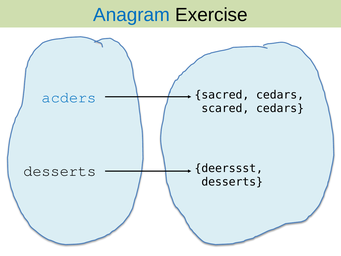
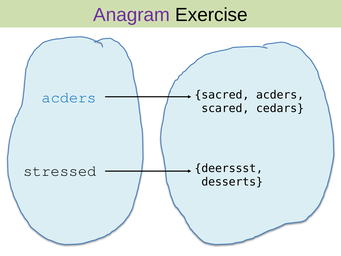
Anagram colour: blue -> purple (132, 15)
sacred cedars: cedars -> acders (280, 95)
desserts: desserts -> stressed (60, 171)
